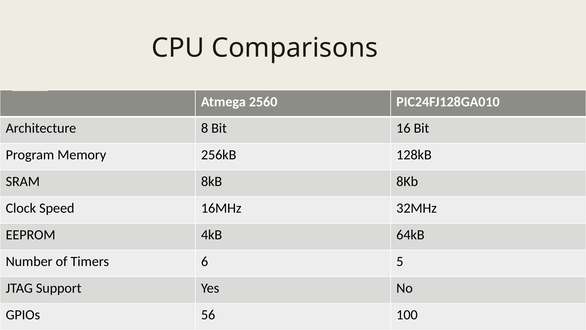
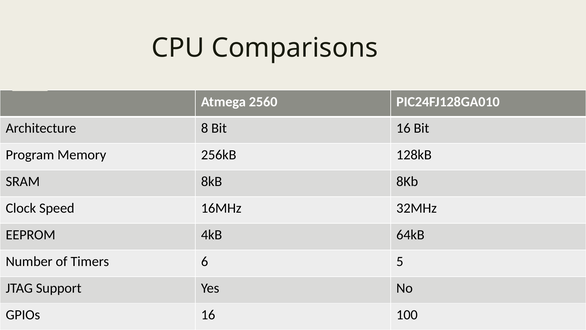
GPIOs 56: 56 -> 16 (208, 314)
